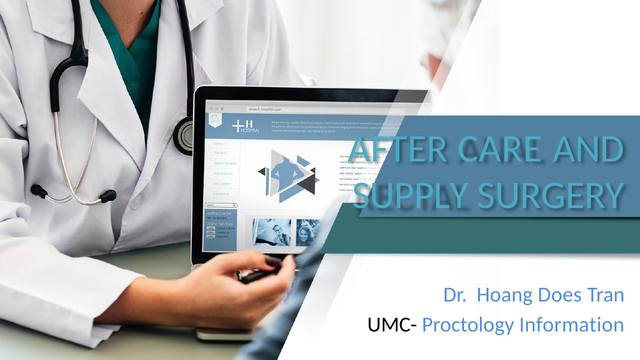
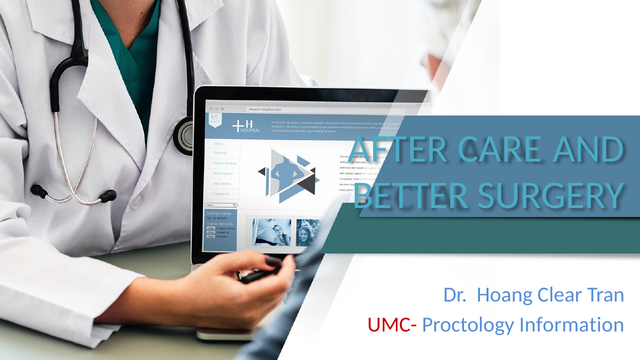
SUPPLY: SUPPLY -> BETTER (410, 196)
Does: Does -> Clear (560, 295)
UMC- colour: black -> red (392, 325)
